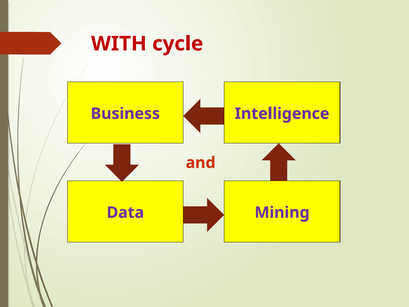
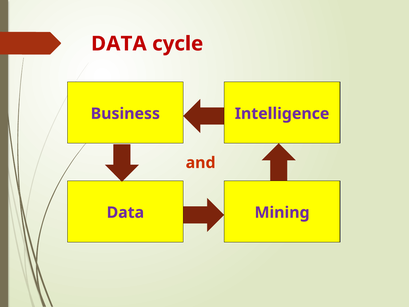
WITH: WITH -> DATA (119, 44)
